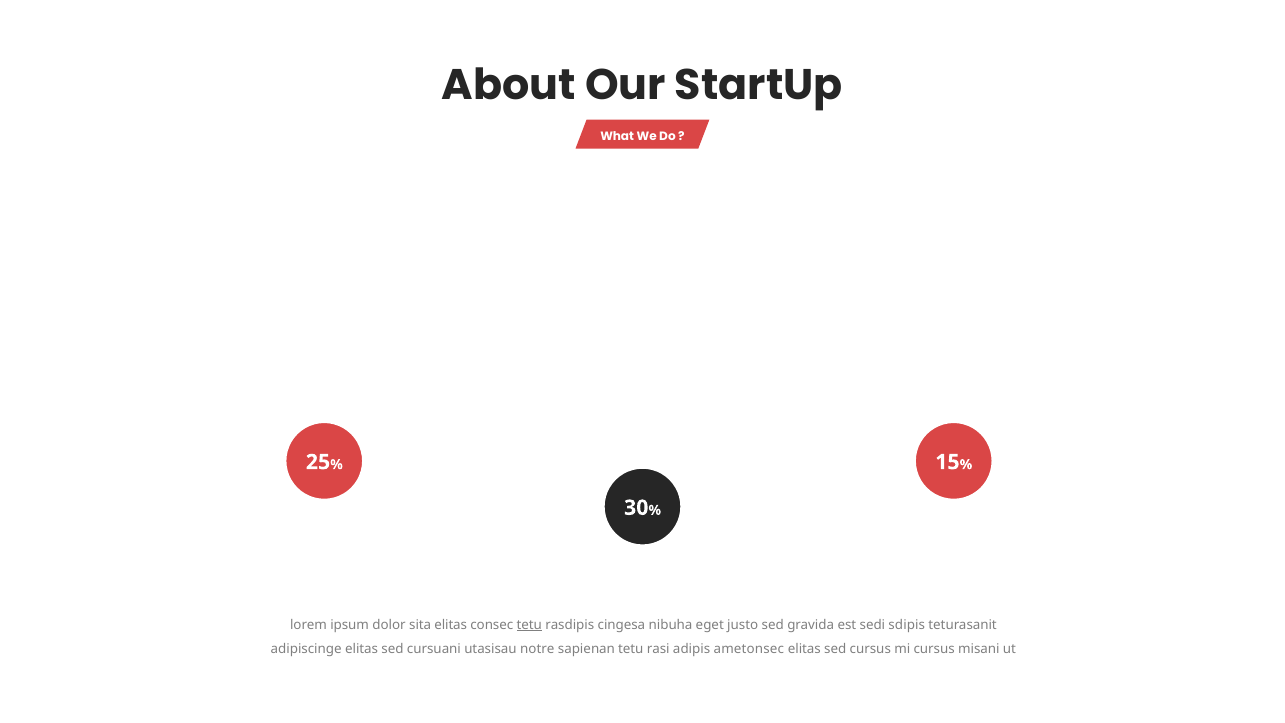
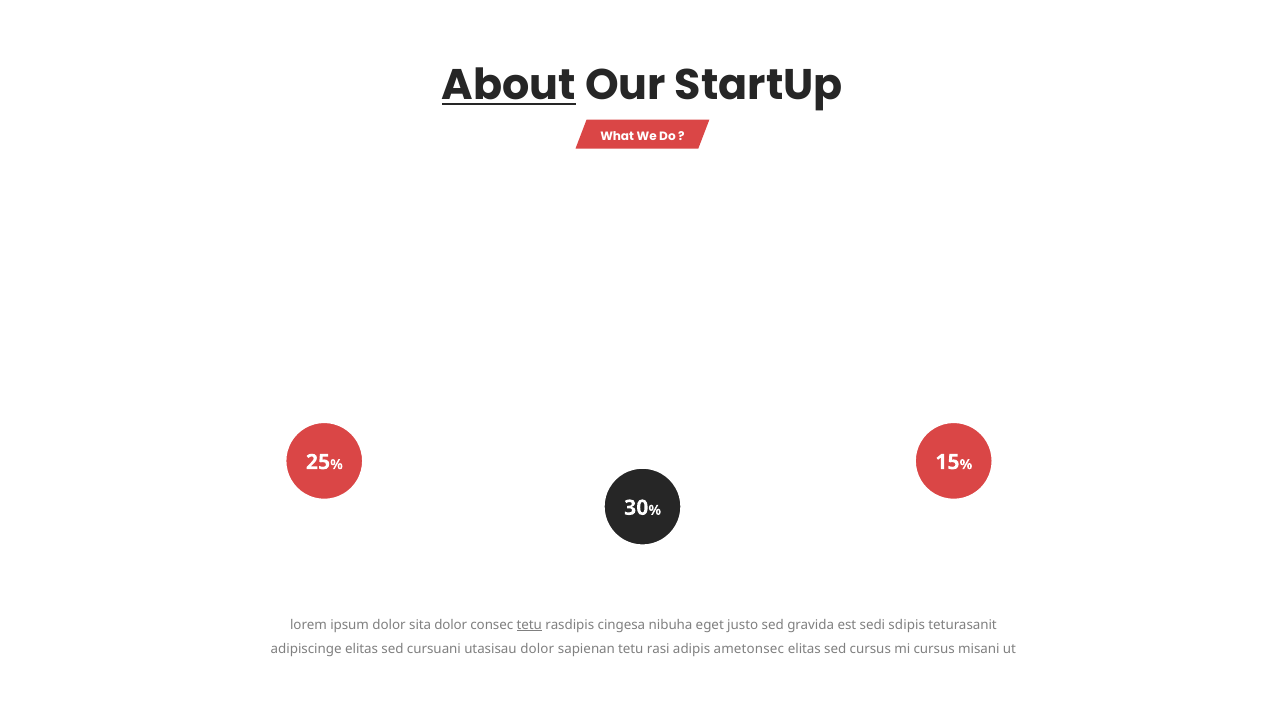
About underline: none -> present (509, 85)
sita elitas: elitas -> dolor (451, 625)
utasisau notre: notre -> dolor (537, 649)
